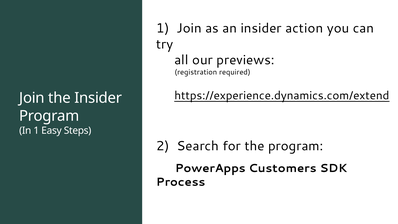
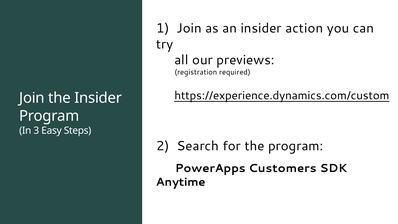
https://experience.dynamics.com/extend: https://experience.dynamics.com/extend -> https://experience.dynamics.com/custom (282, 95)
In 1: 1 -> 3 (36, 130)
Process: Process -> Anytime (181, 182)
